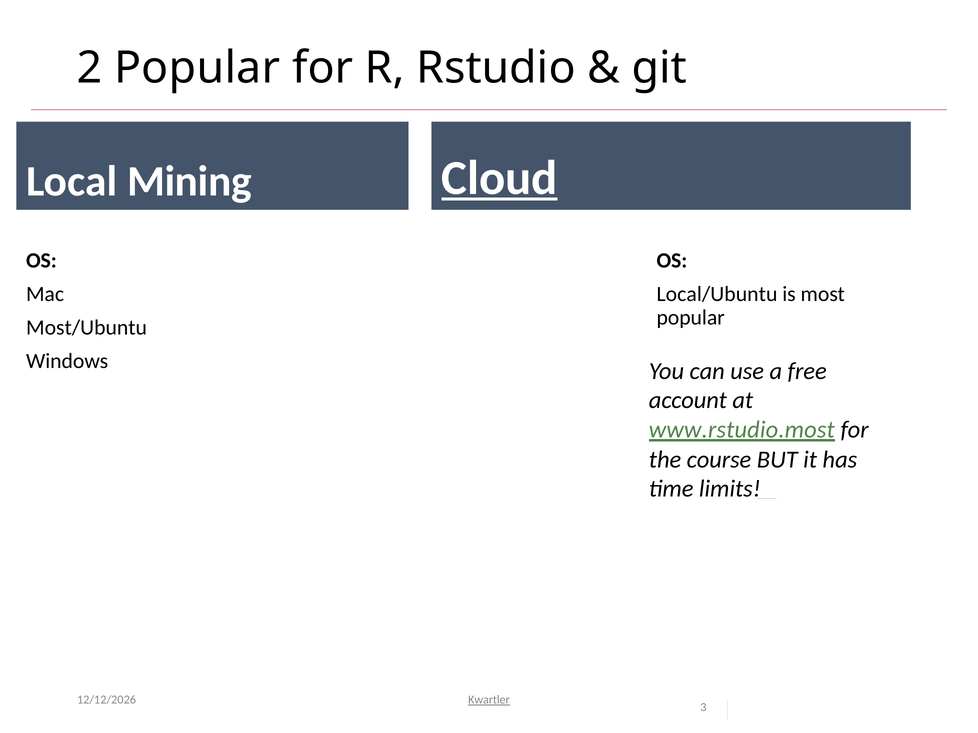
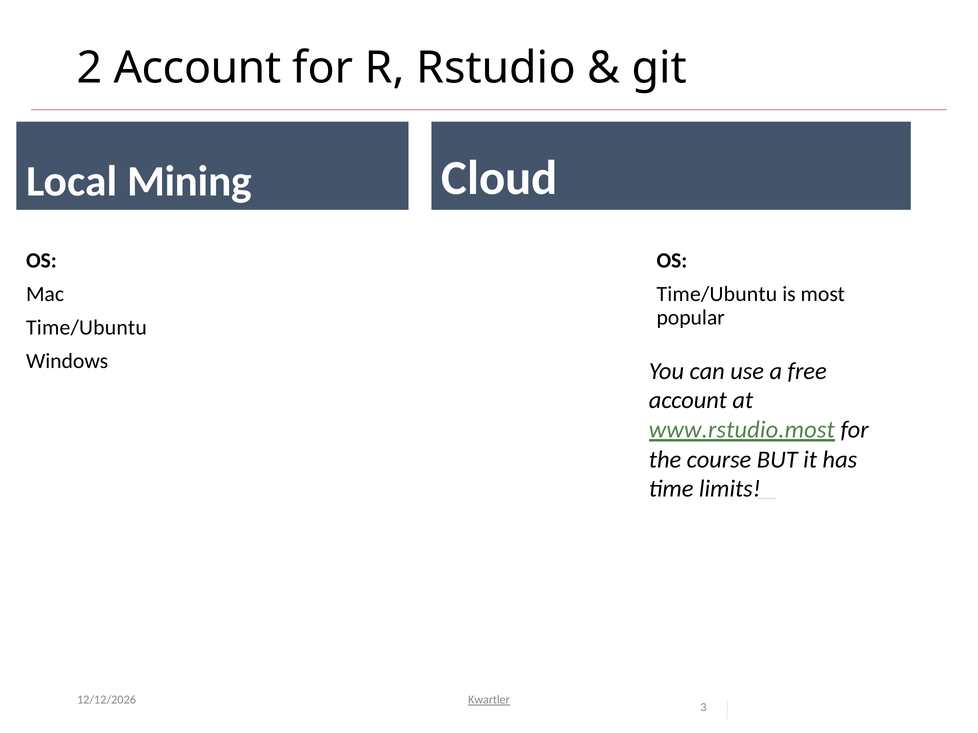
2 Popular: Popular -> Account (198, 68)
Cloud underline: present -> none (499, 178)
Local/Ubuntu: Local/Ubuntu -> Time/Ubuntu (717, 294)
Most/Ubuntu: Most/Ubuntu -> Time/Ubuntu (86, 328)
